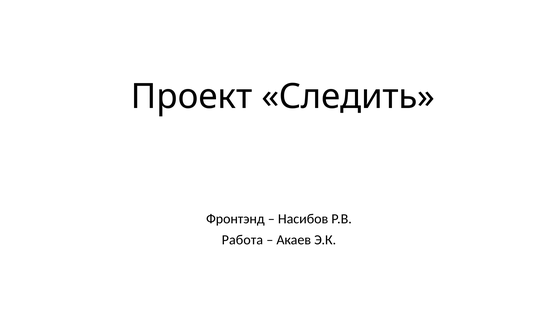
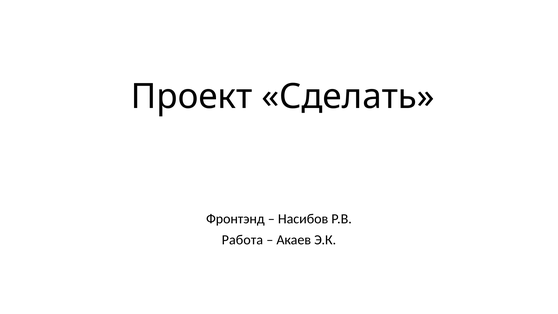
Следить: Следить -> Сделать (348, 97)
